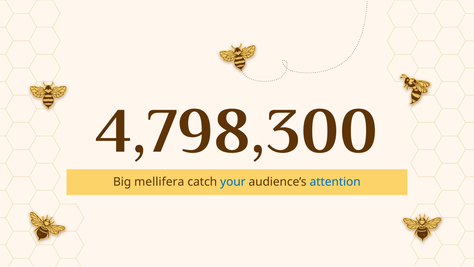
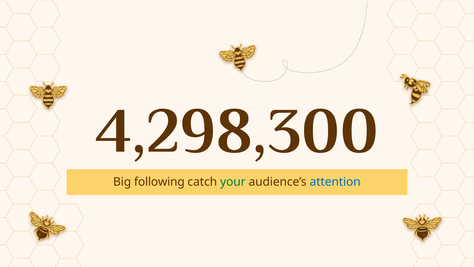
4,798,300: 4,798,300 -> 4,298,300 (237, 131)
mellifera: mellifera -> following (159, 182)
your colour: blue -> green (233, 182)
